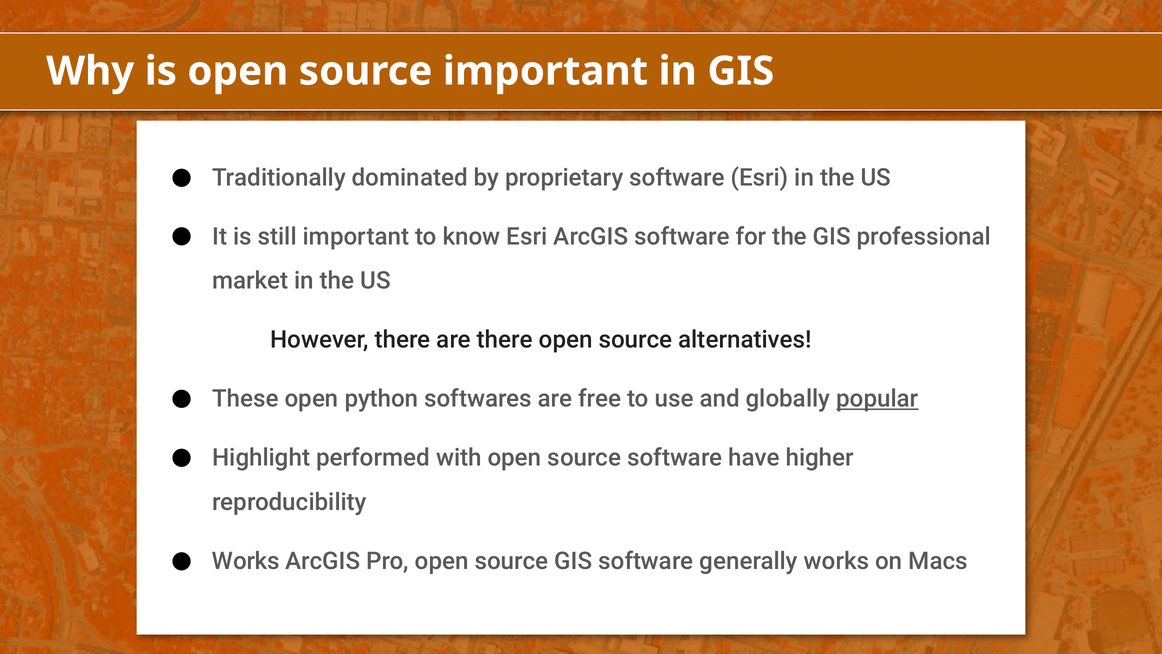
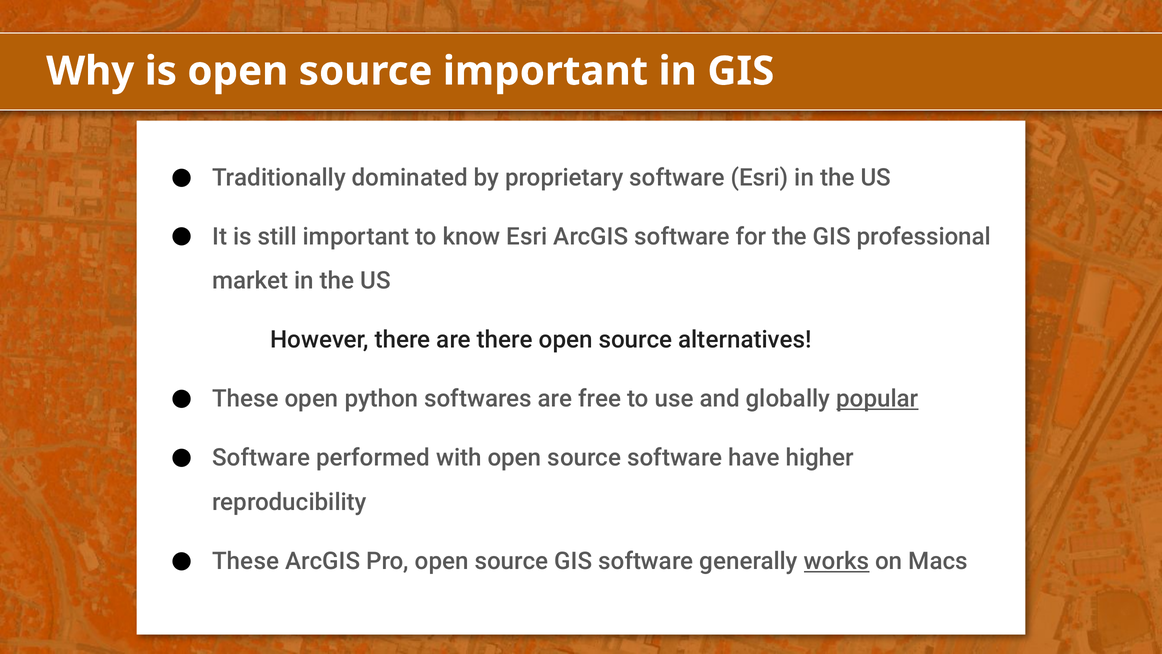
Highlight: Highlight -> Software (261, 458)
Works: Works -> These (246, 561)
works underline: none -> present (837, 561)
